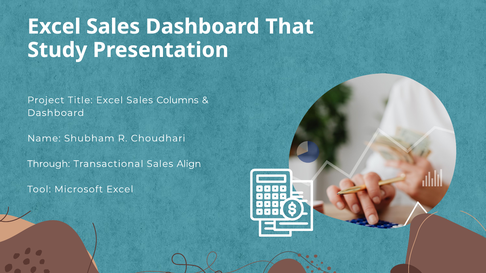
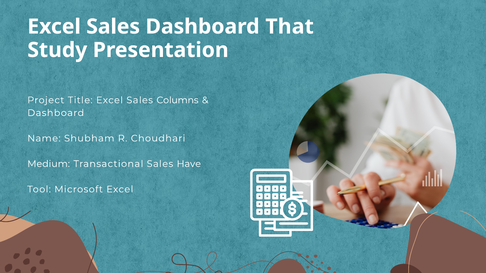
Through: Through -> Medium (49, 164)
Align: Align -> Have (189, 164)
